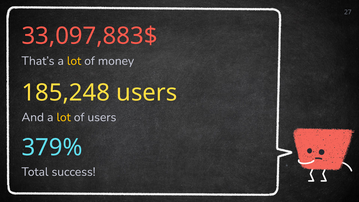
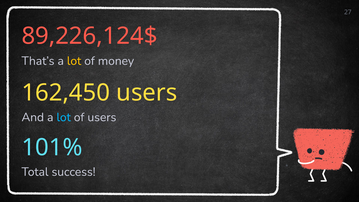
33,097,883$: 33,097,883$ -> 89,226,124$ (89, 36)
185,248: 185,248 -> 162,450 (66, 93)
lot colour: yellow -> light blue (64, 117)
379%: 379% -> 101% (52, 147)
